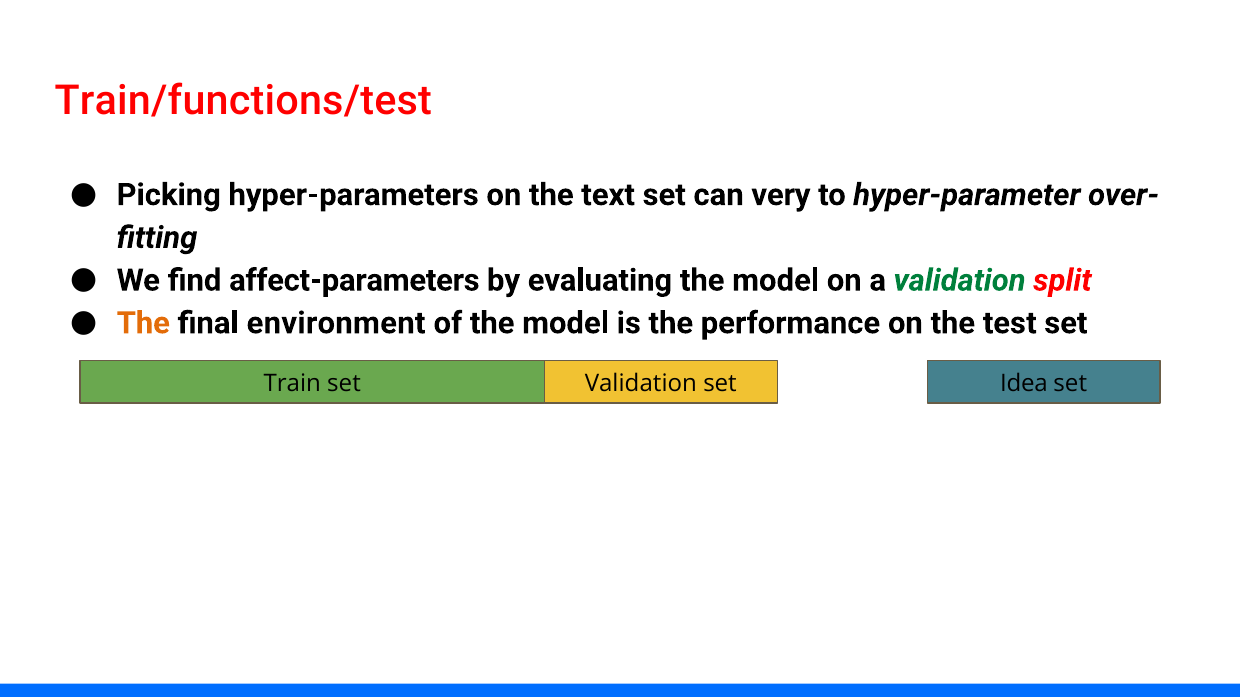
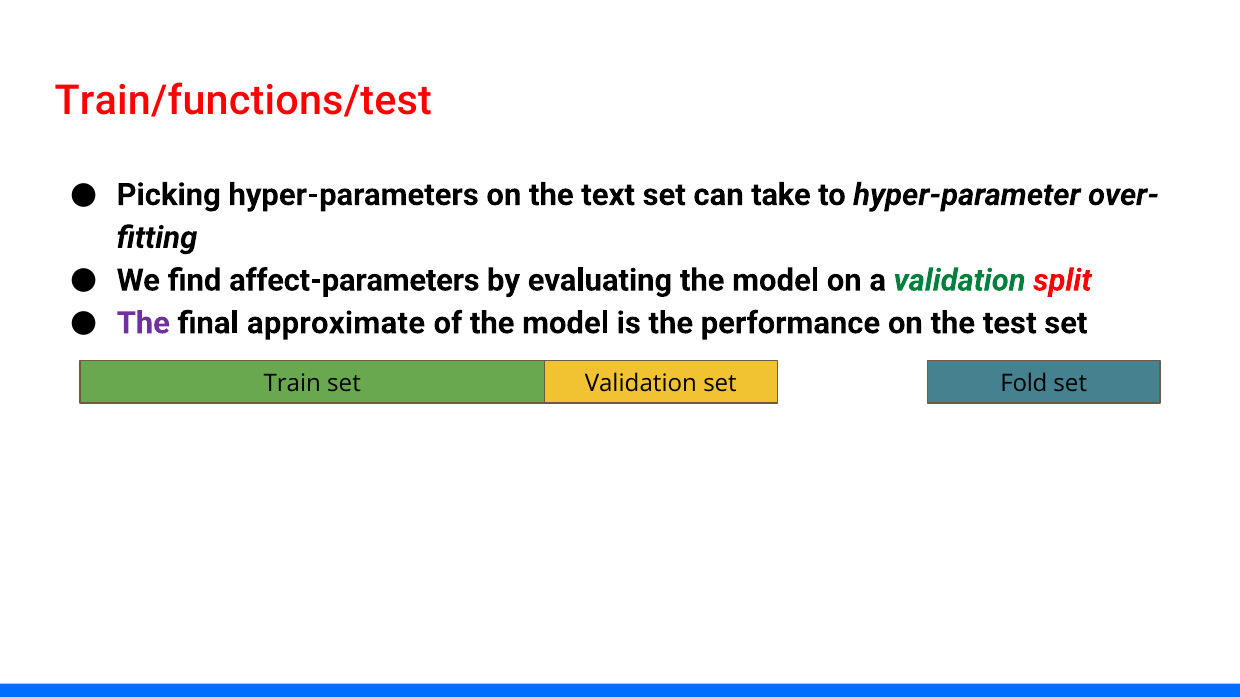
very: very -> take (781, 195)
The colour: orange -> purple (143, 323)
environment: environment -> approximate (336, 323)
Idea: Idea -> Fold (1024, 384)
